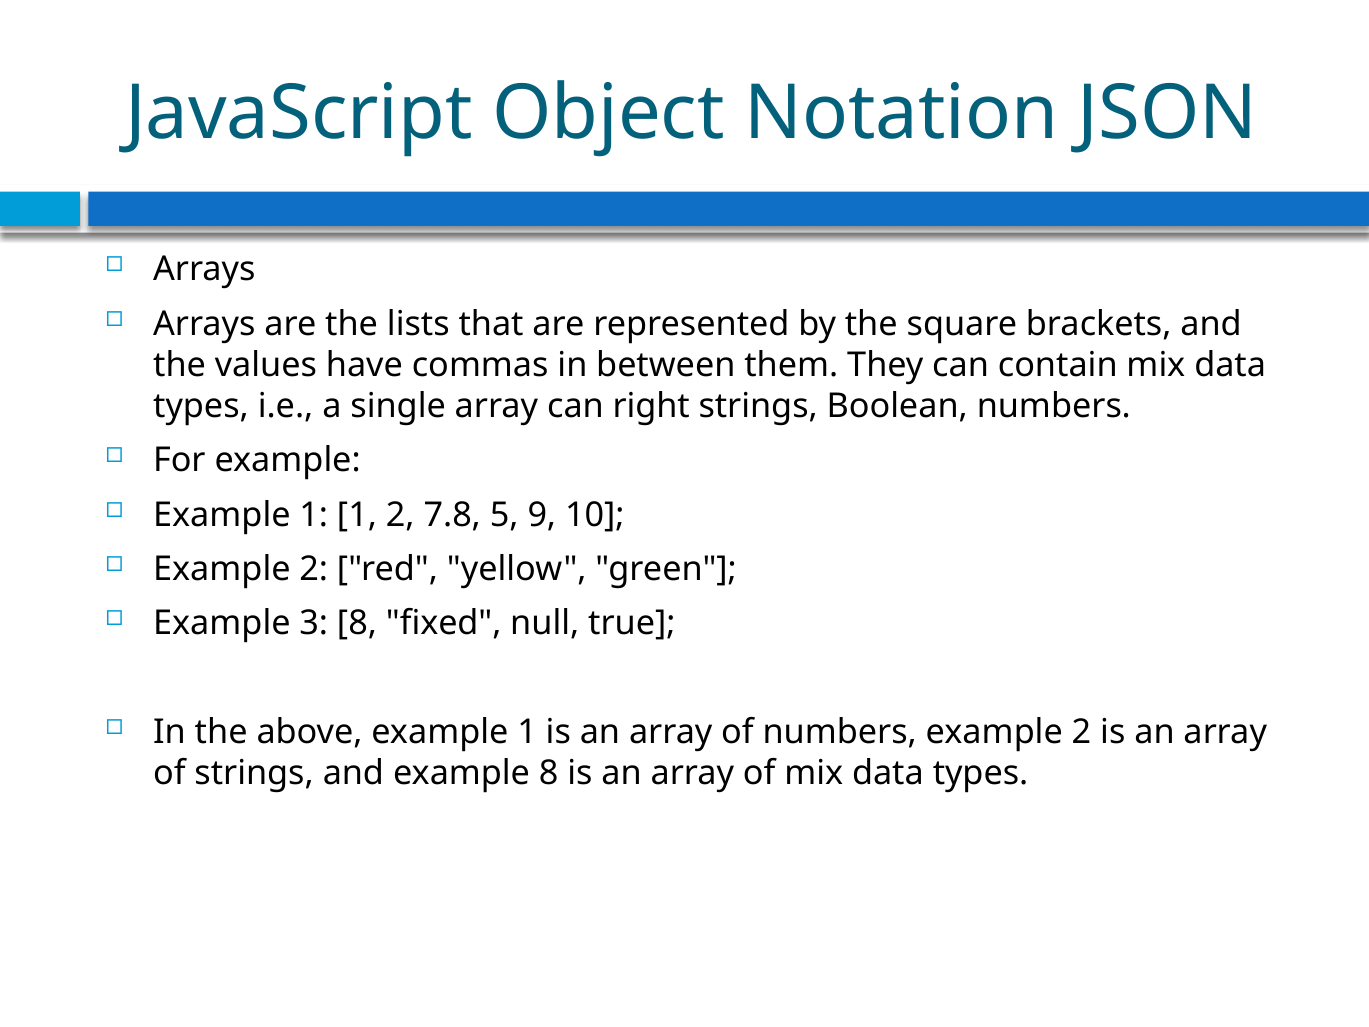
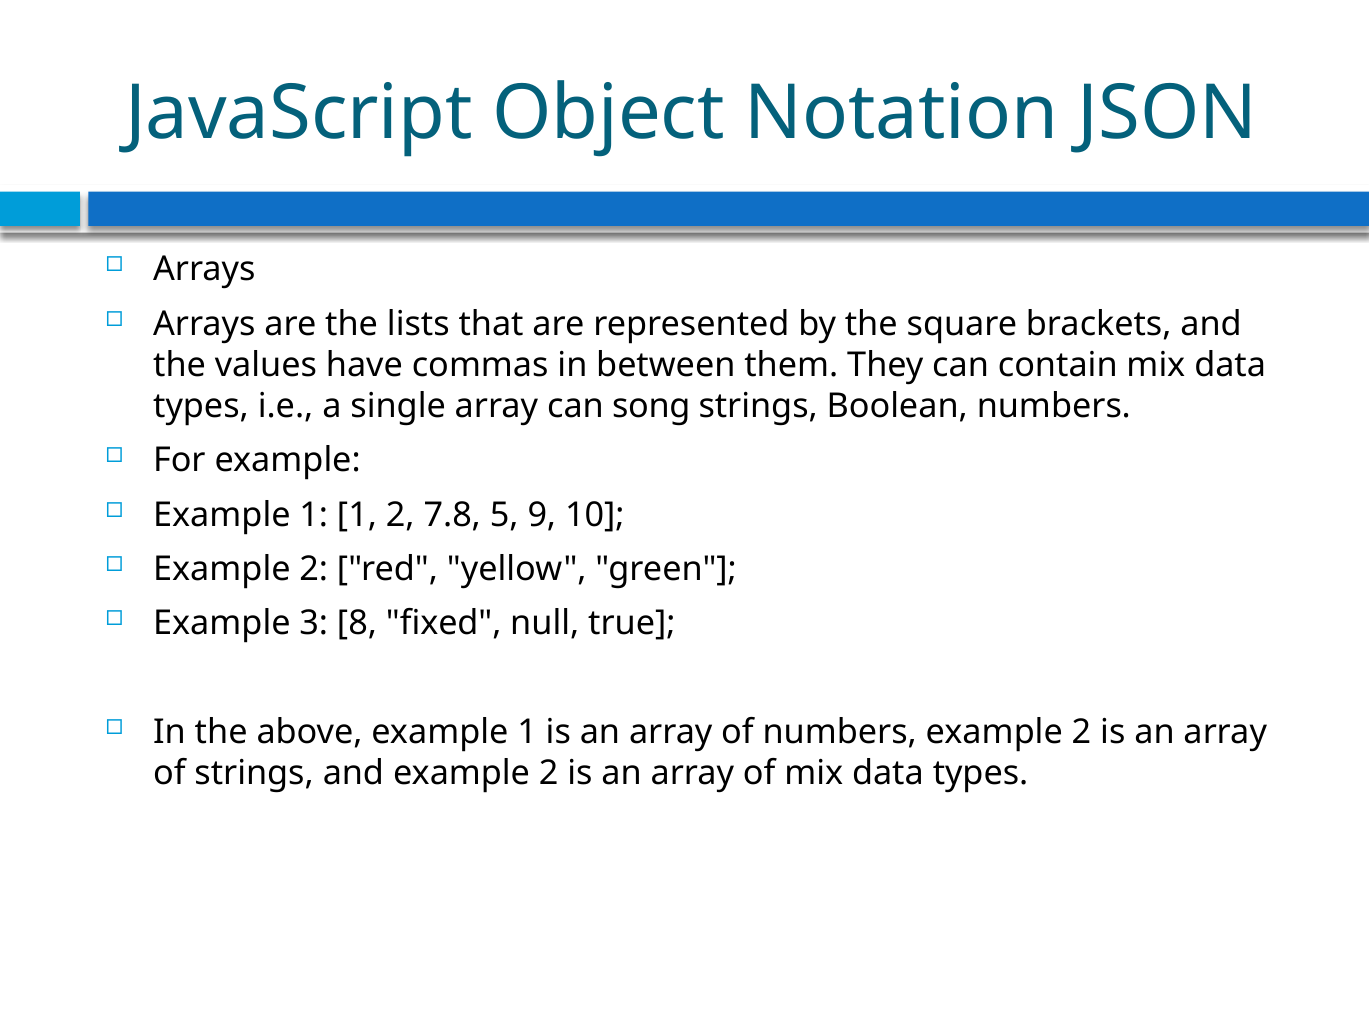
right: right -> song (651, 406)
and example 8: 8 -> 2 (549, 773)
